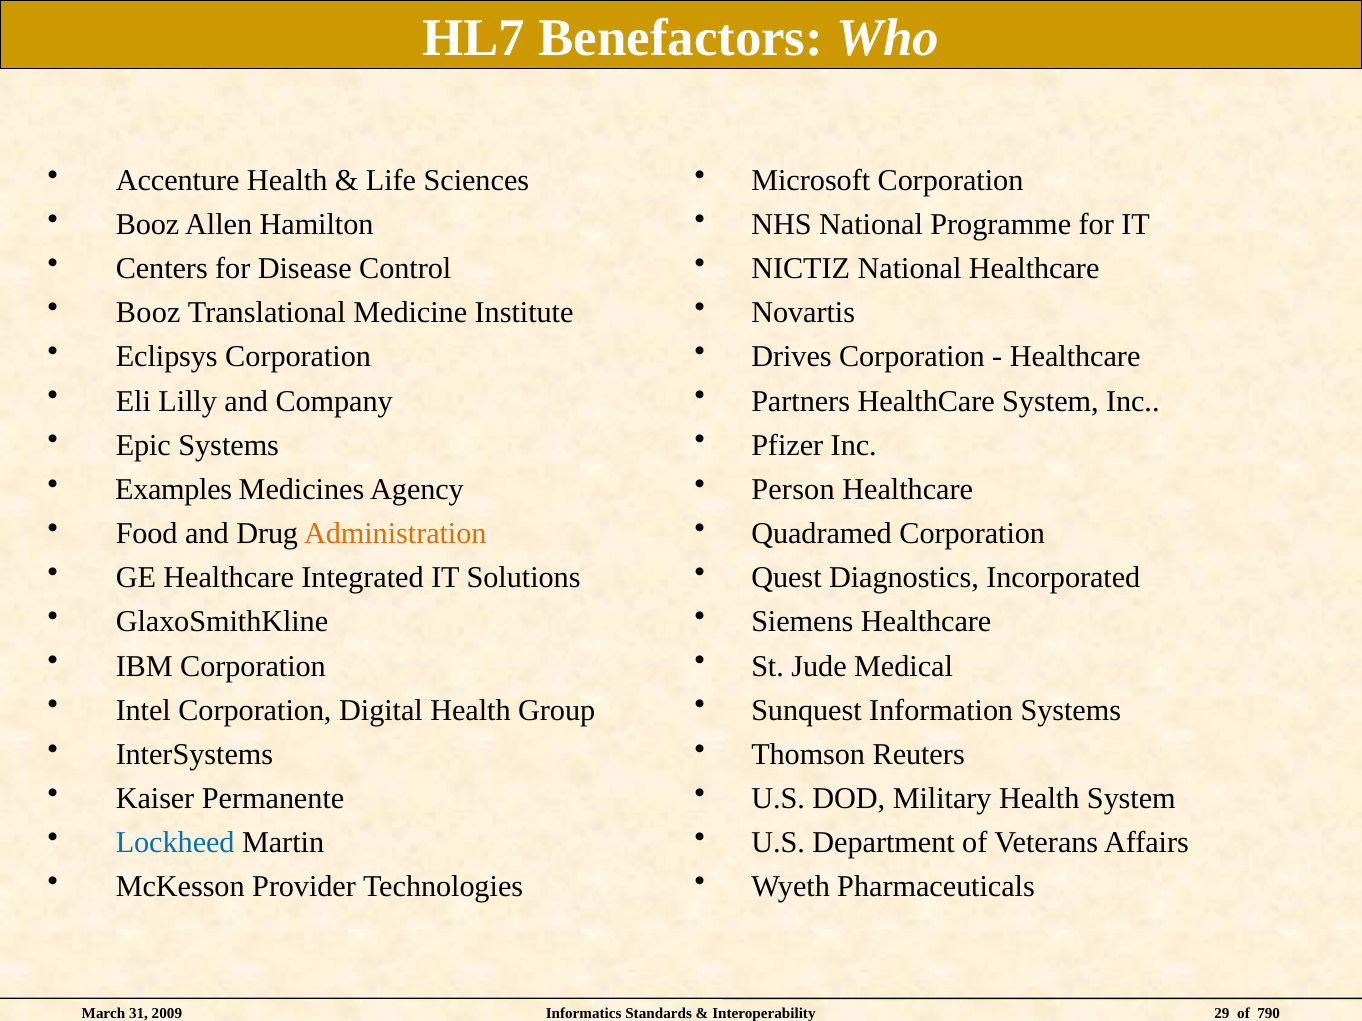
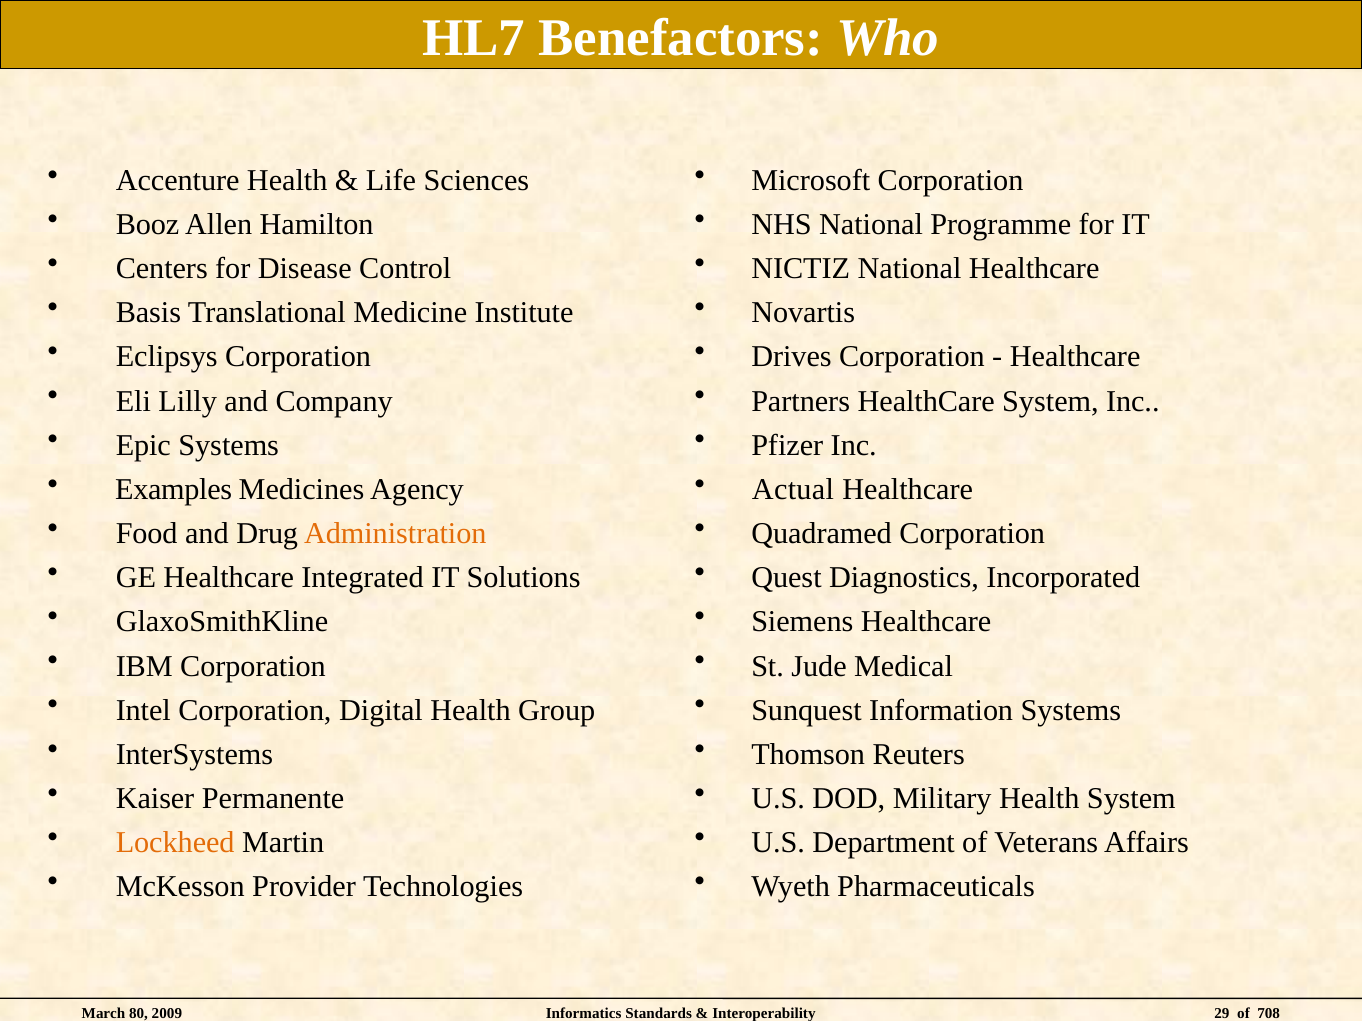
Booz: Booz -> Basis (148, 313)
Person: Person -> Actual (793, 490)
Lockheed colour: blue -> orange (175, 843)
31: 31 -> 80 (139, 1014)
790: 790 -> 708 (1269, 1014)
